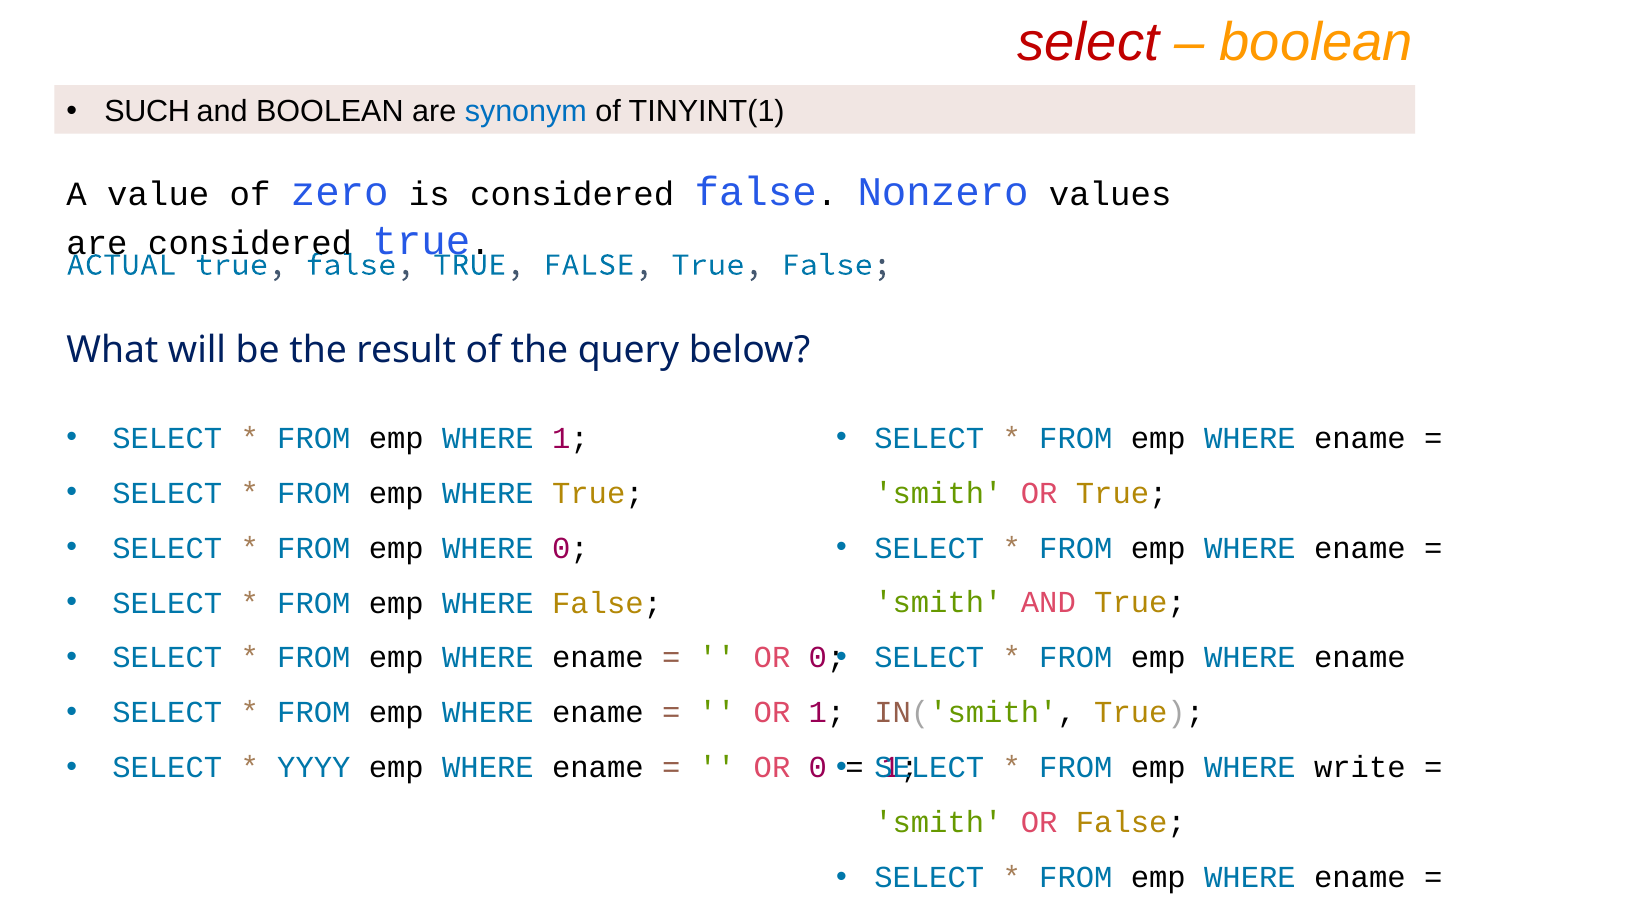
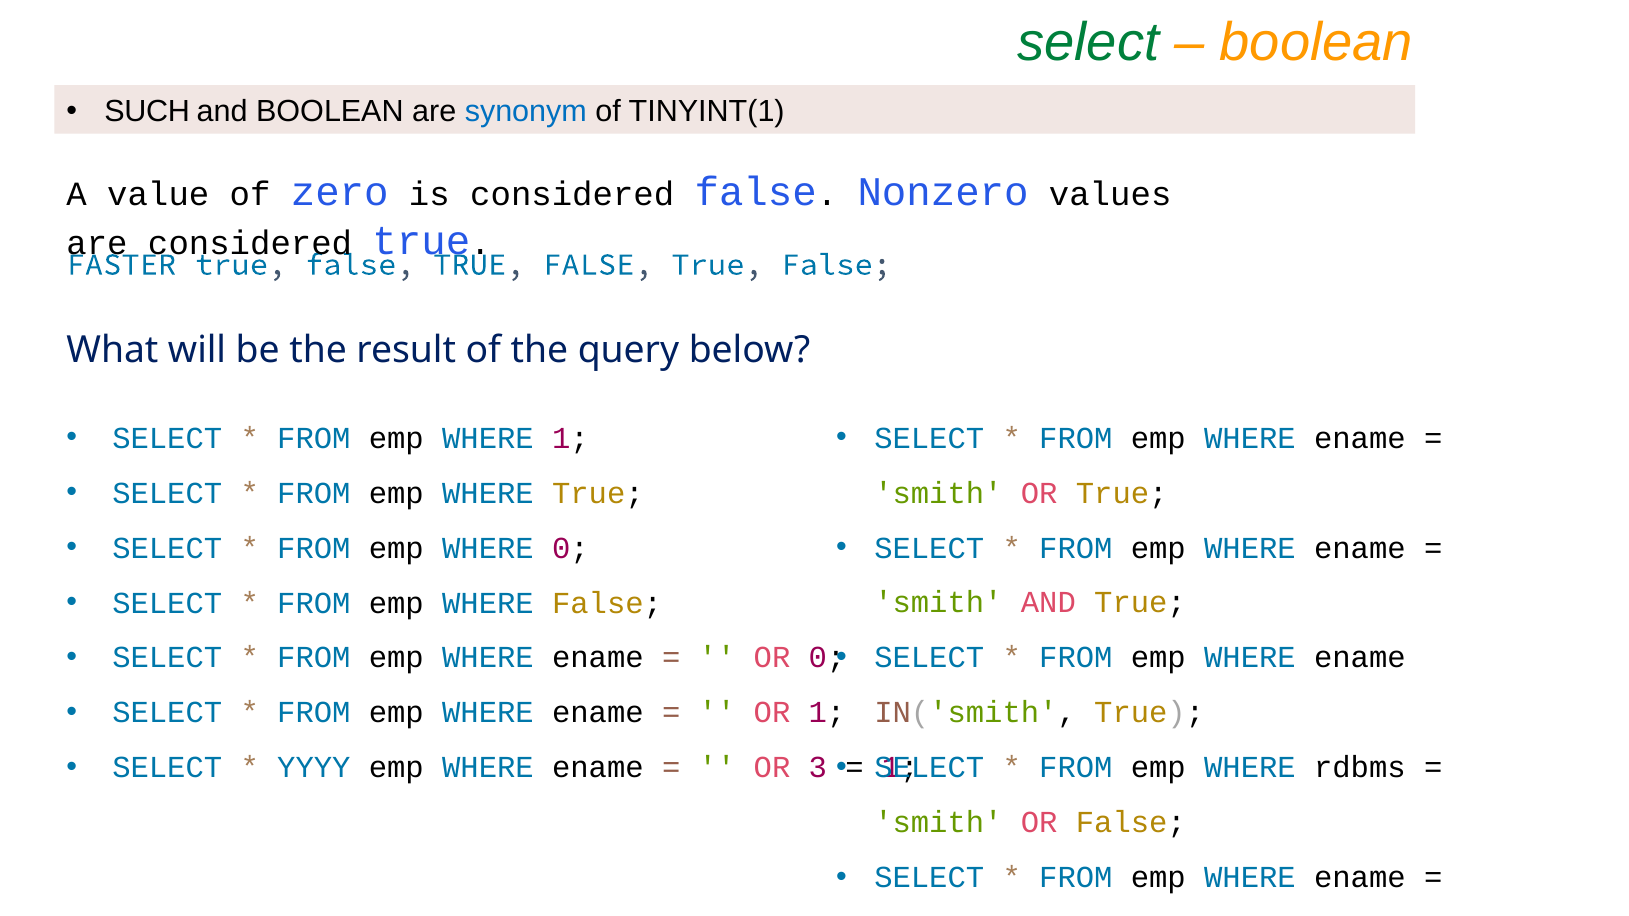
select colour: red -> green (1088, 42)
ACTUAL: ACTUAL -> FASTER (121, 265)
0: 0 -> 3 (818, 768)
write: write -> rdbms (1360, 768)
